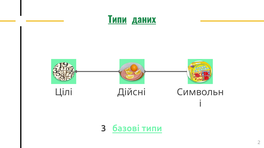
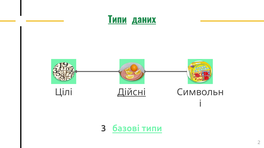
Дійсні underline: none -> present (132, 92)
